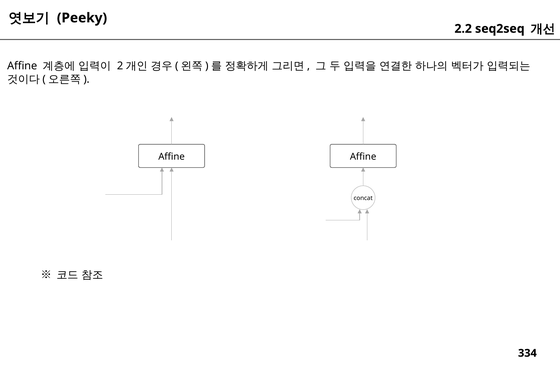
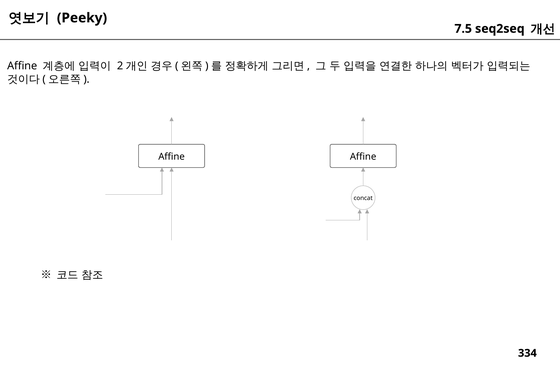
2.2: 2.2 -> 7.5 (463, 29)
